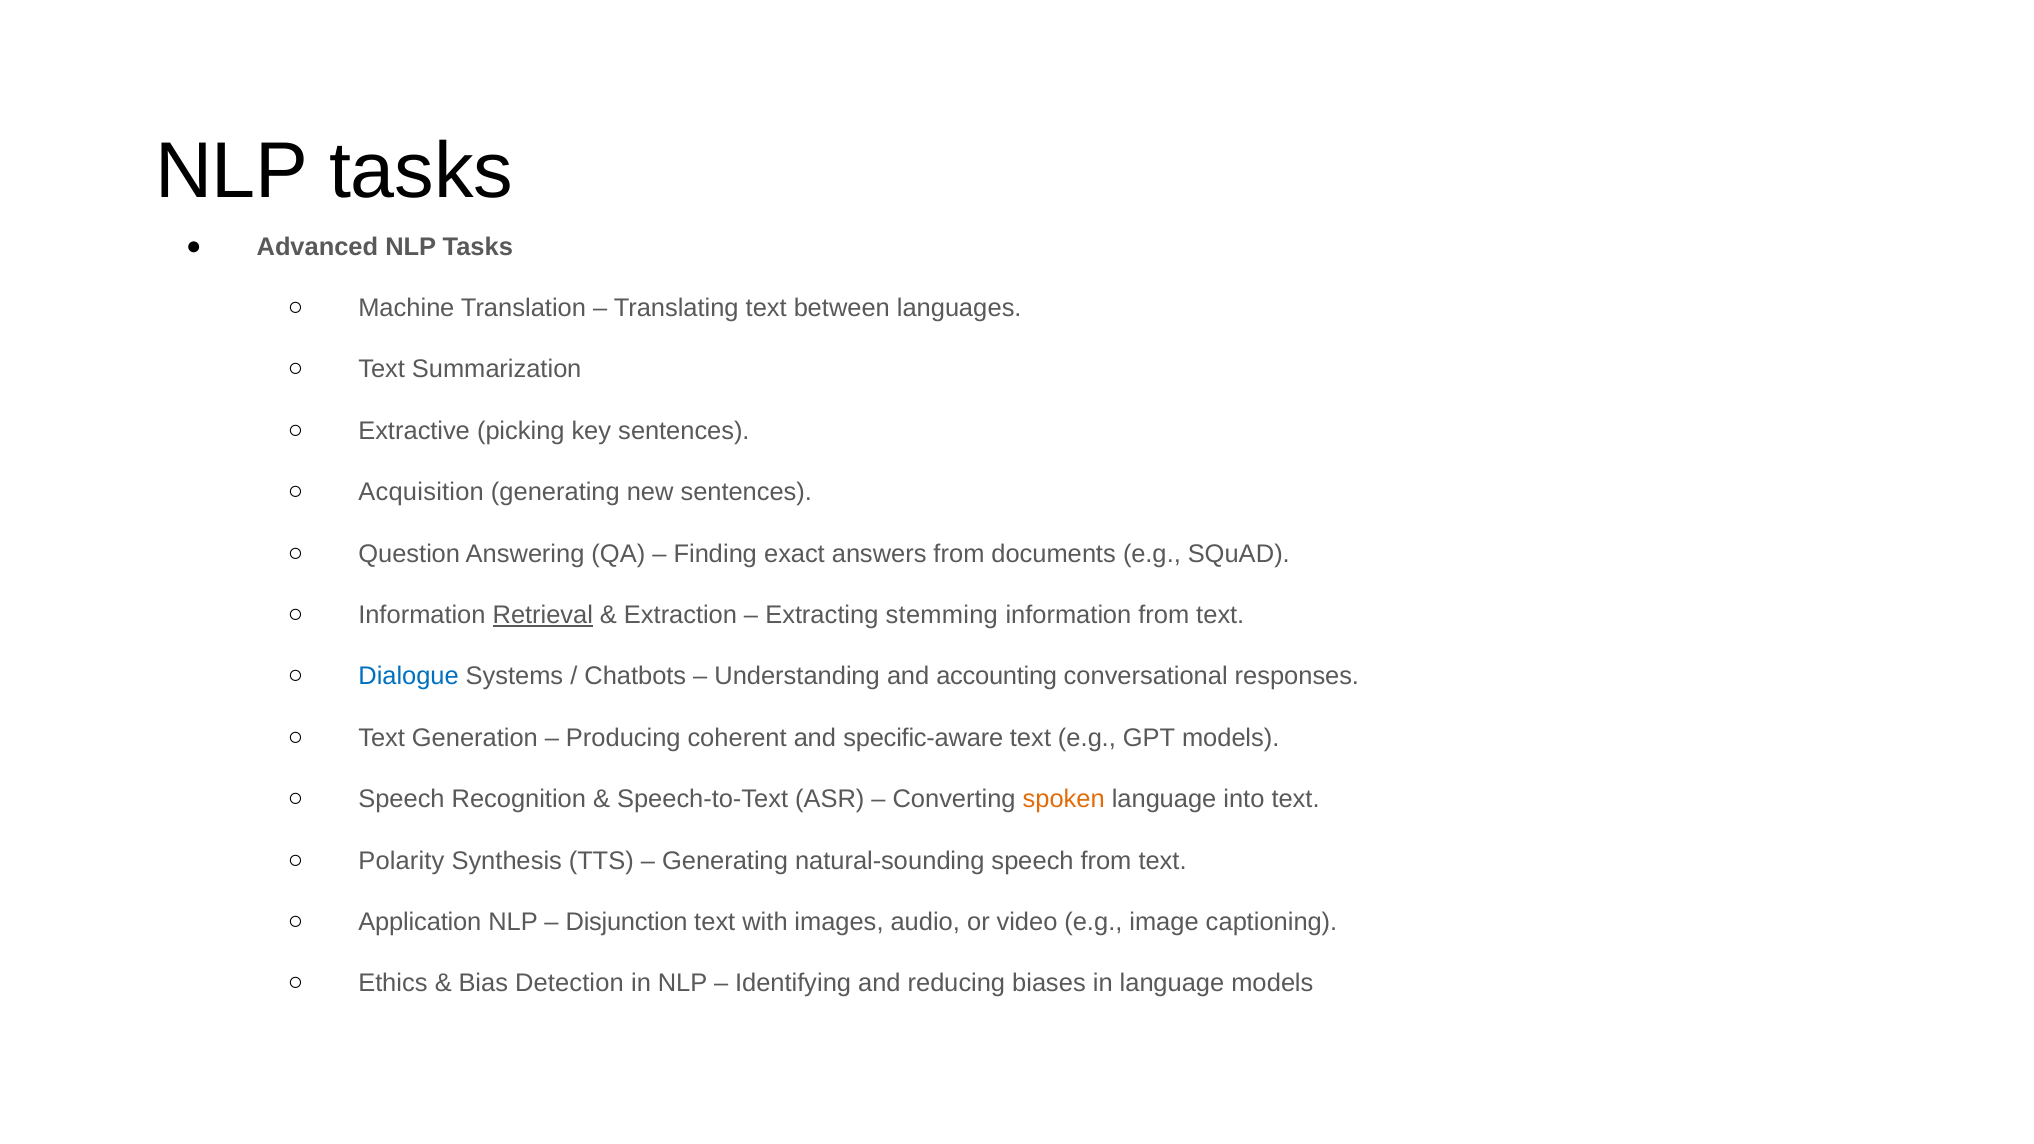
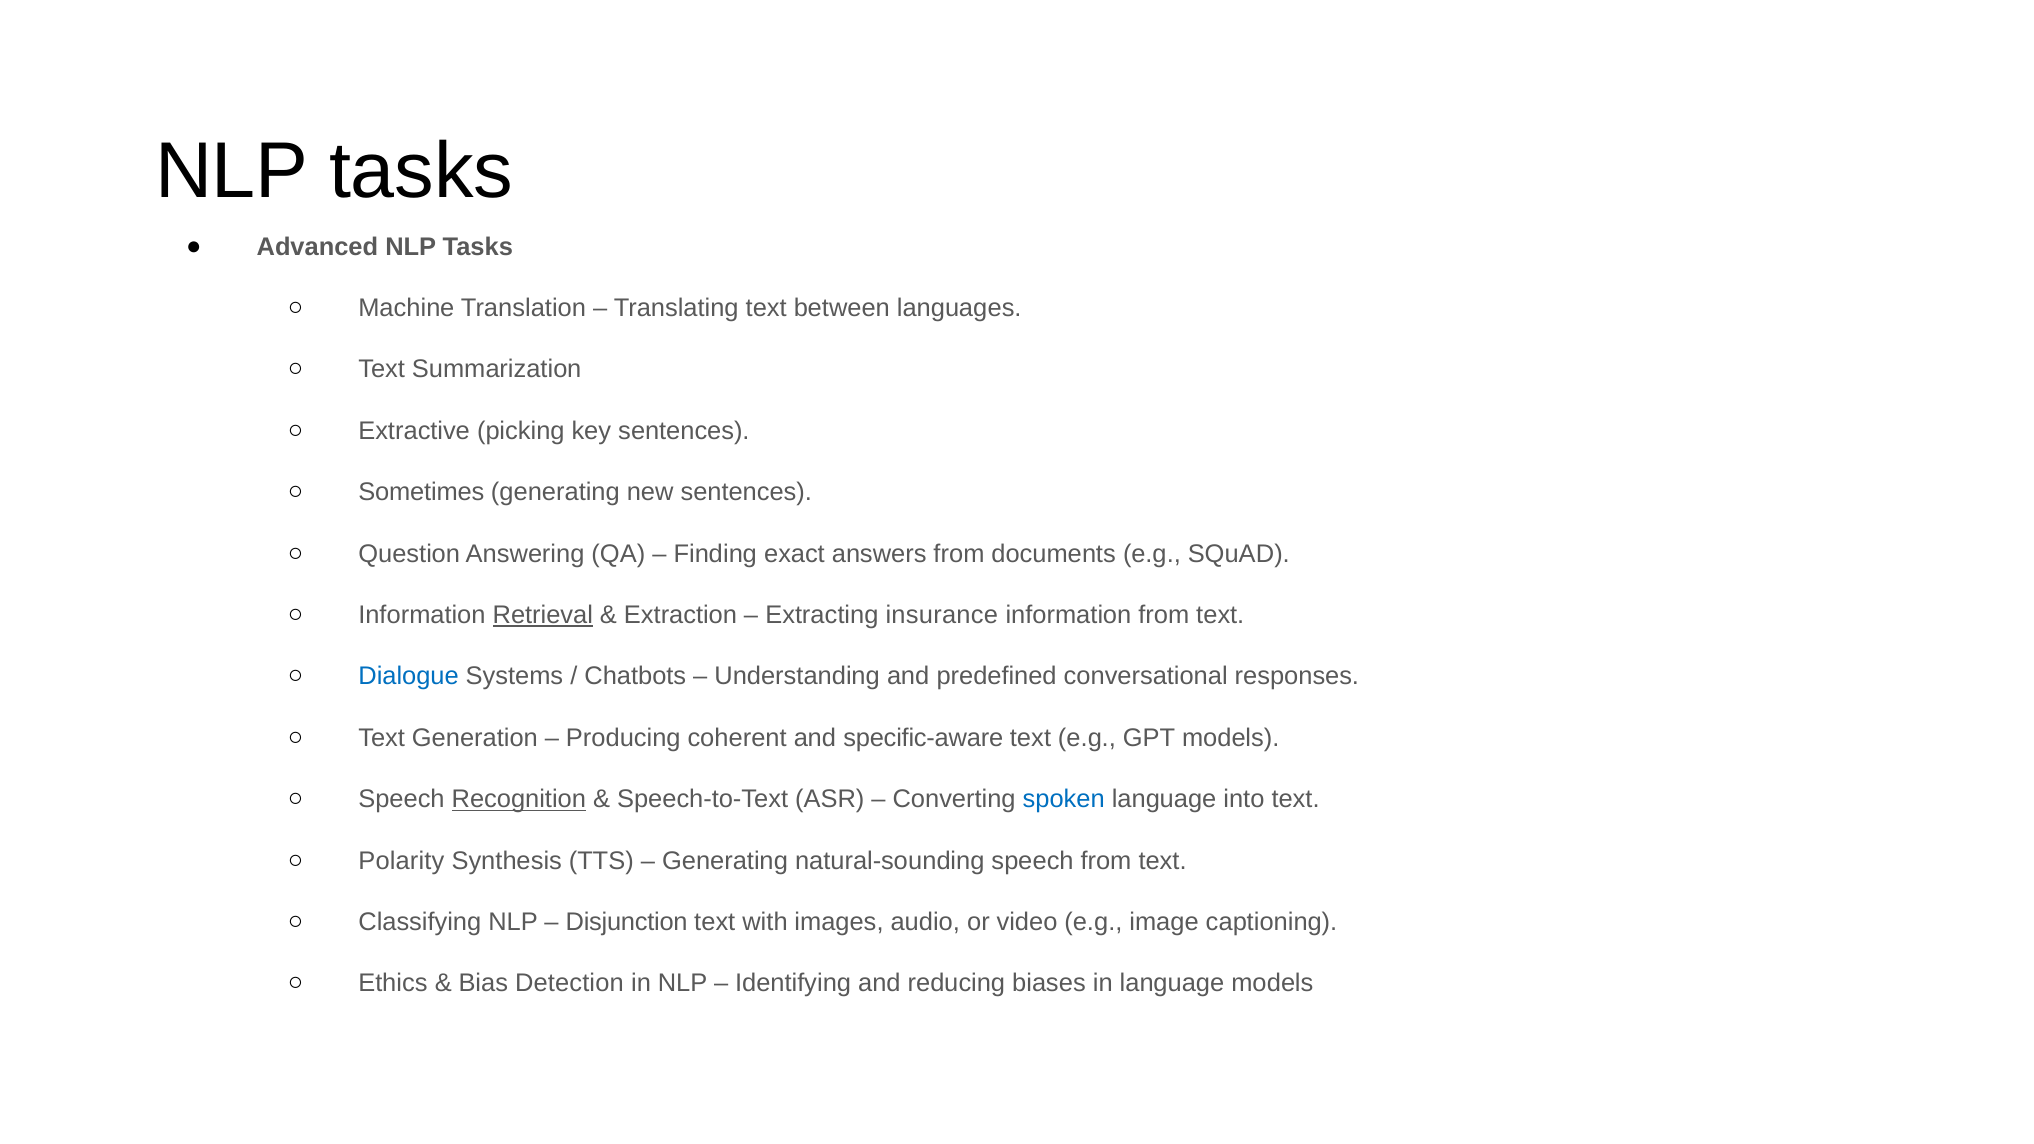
Acquisition: Acquisition -> Sometimes (421, 492)
stemming: stemming -> insurance (942, 615)
accounting: accounting -> predefined (997, 677)
Recognition underline: none -> present (519, 799)
spoken colour: orange -> blue (1064, 799)
Application: Application -> Classifying (420, 922)
